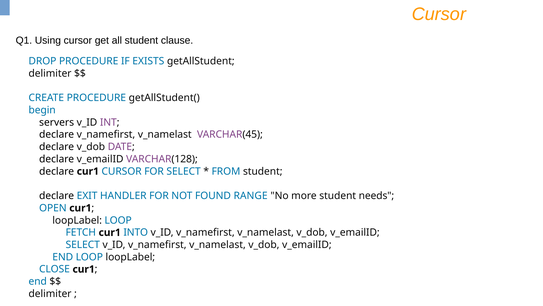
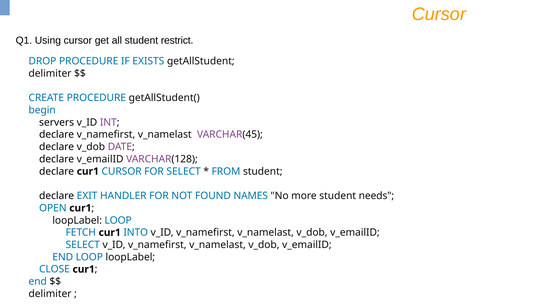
clause: clause -> restrict (177, 40)
RANGE: RANGE -> NAMES (251, 195)
